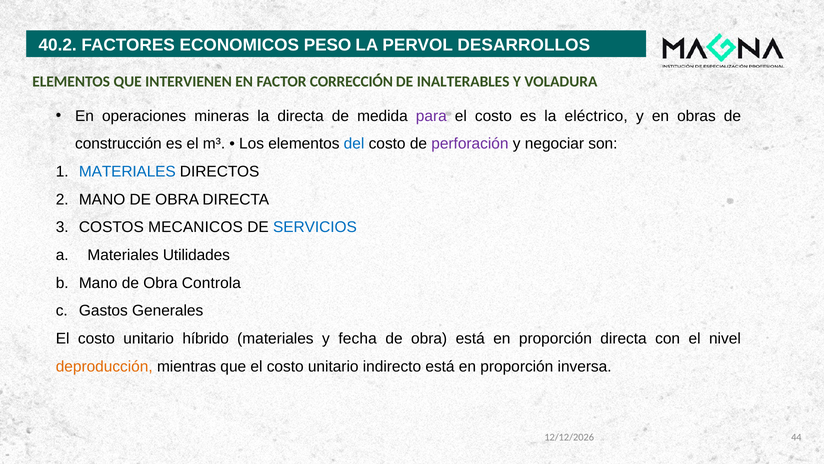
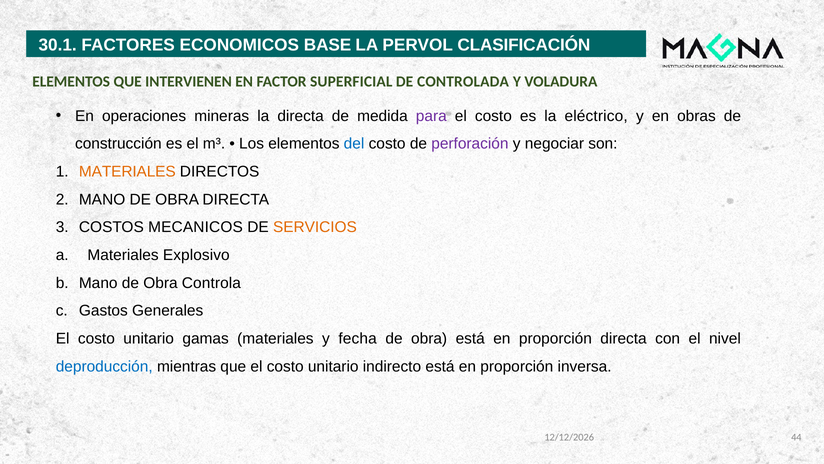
40.2: 40.2 -> 30.1 (58, 45)
PESO: PESO -> BASE (328, 45)
DESARROLLOS: DESARROLLOS -> CLASIFICACIÓN (524, 45)
CORRECCIÓN: CORRECCIÓN -> SUPERFICIAL (351, 82)
INALTERABLES: INALTERABLES -> CONTROLADA (463, 82)
MATERIALES colour: blue -> orange (127, 171)
SERVICIOS colour: blue -> orange (315, 227)
Utilidades: Utilidades -> Explosivo (196, 255)
híbrido: híbrido -> gamas (206, 338)
deproducción colour: orange -> blue (104, 366)
